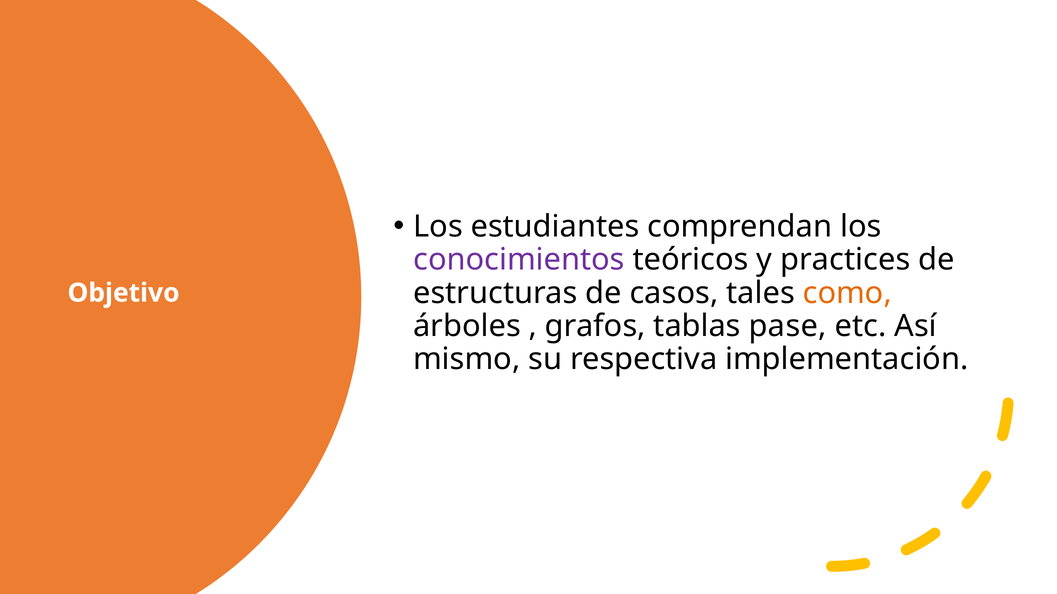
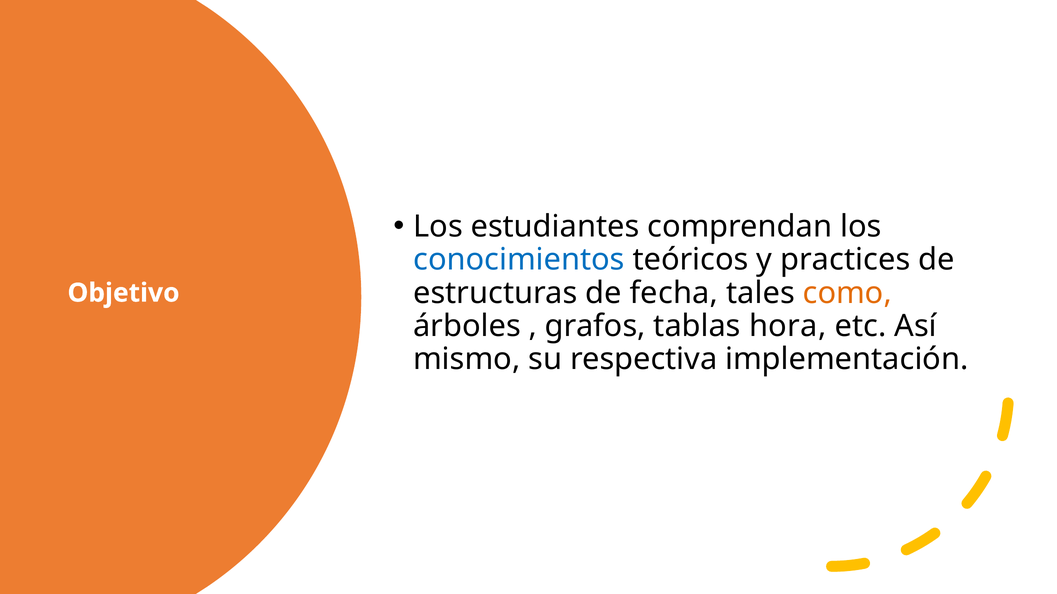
conocimientos colour: purple -> blue (519, 260)
casos: casos -> fecha (674, 293)
pase: pase -> hora (788, 326)
